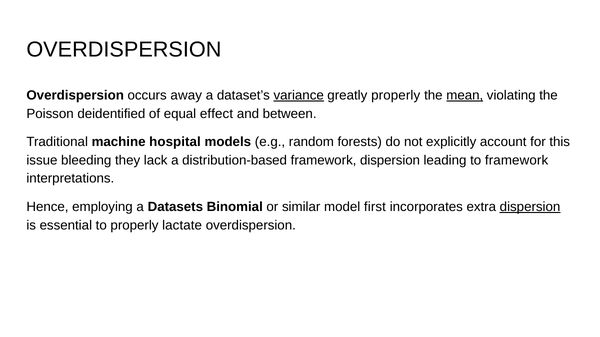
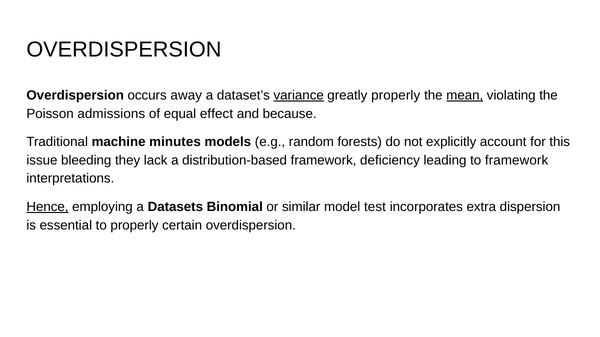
deidentified: deidentified -> admissions (111, 114)
between: between -> because (290, 114)
hospital: hospital -> minutes (175, 142)
framework dispersion: dispersion -> deficiency (390, 160)
Hence underline: none -> present (47, 207)
first: first -> test (375, 207)
dispersion underline: present -> none (530, 207)
lactate: lactate -> certain (182, 226)
